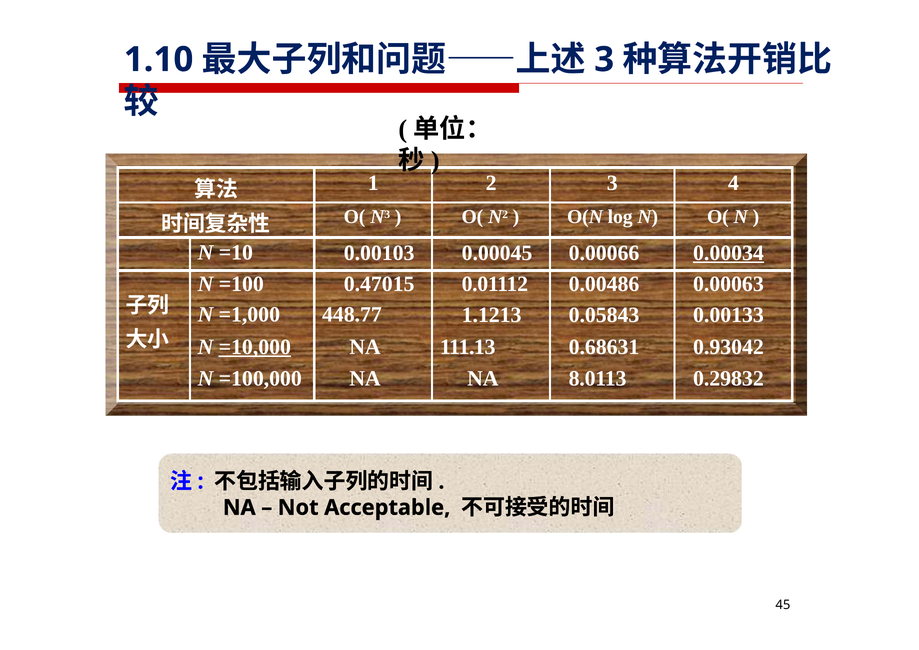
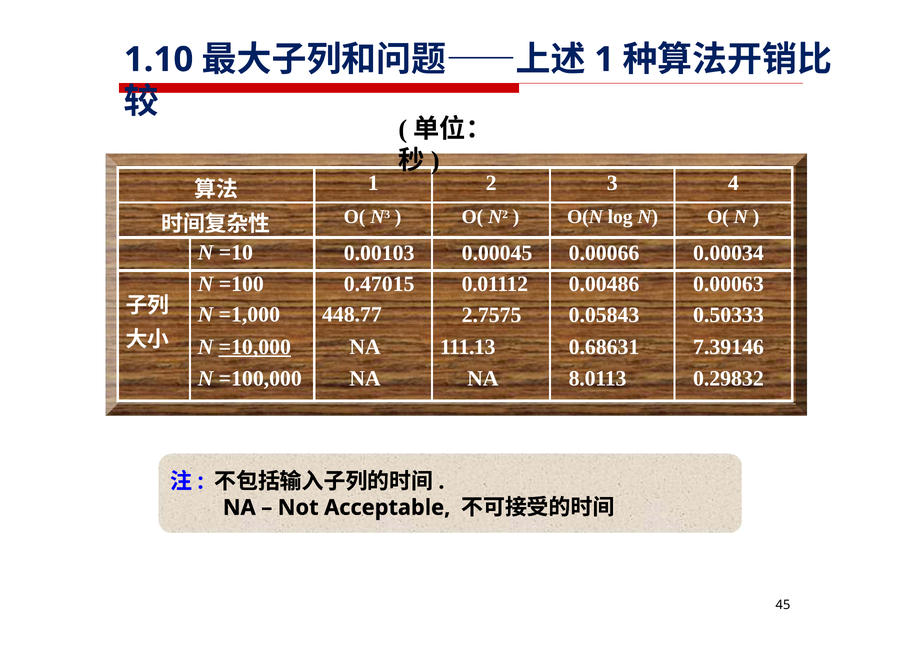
3: 3 -> 1 (604, 60)
0.00034 underline: present -> none (728, 253)
1.1213: 1.1213 -> 2.7575 (492, 315)
0.00133: 0.00133 -> 0.50333 (728, 315)
0.93042: 0.93042 -> 7.39146 (728, 347)
